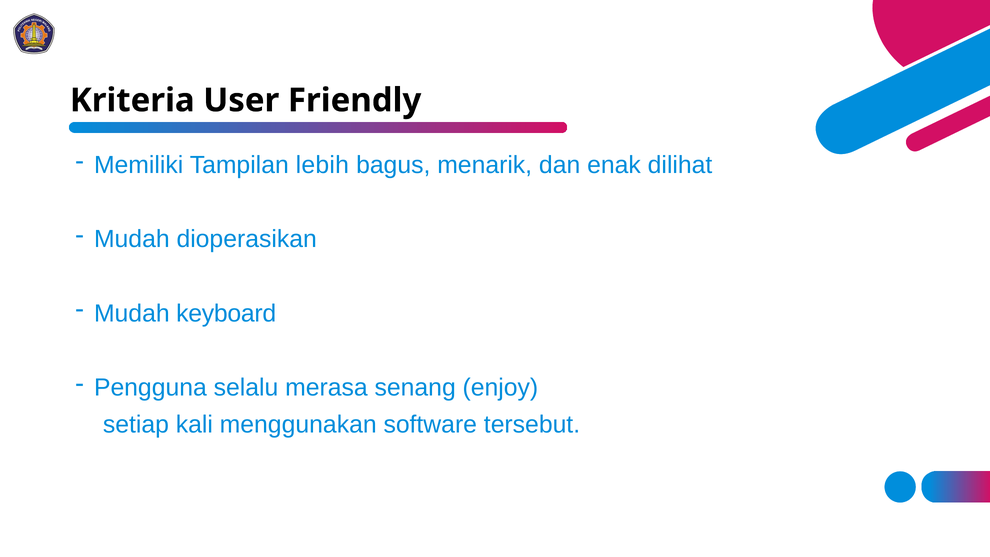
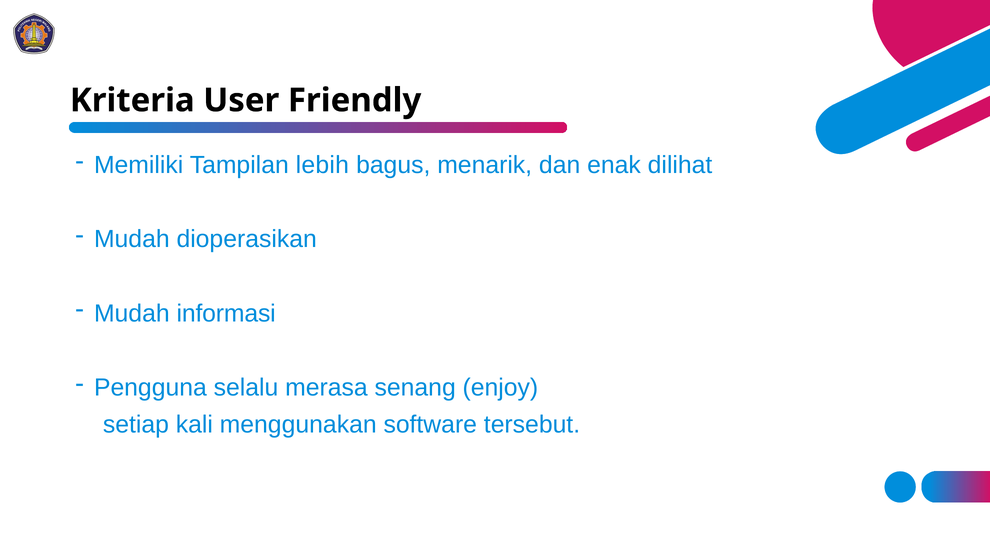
keyboard: keyboard -> informasi (226, 313)
